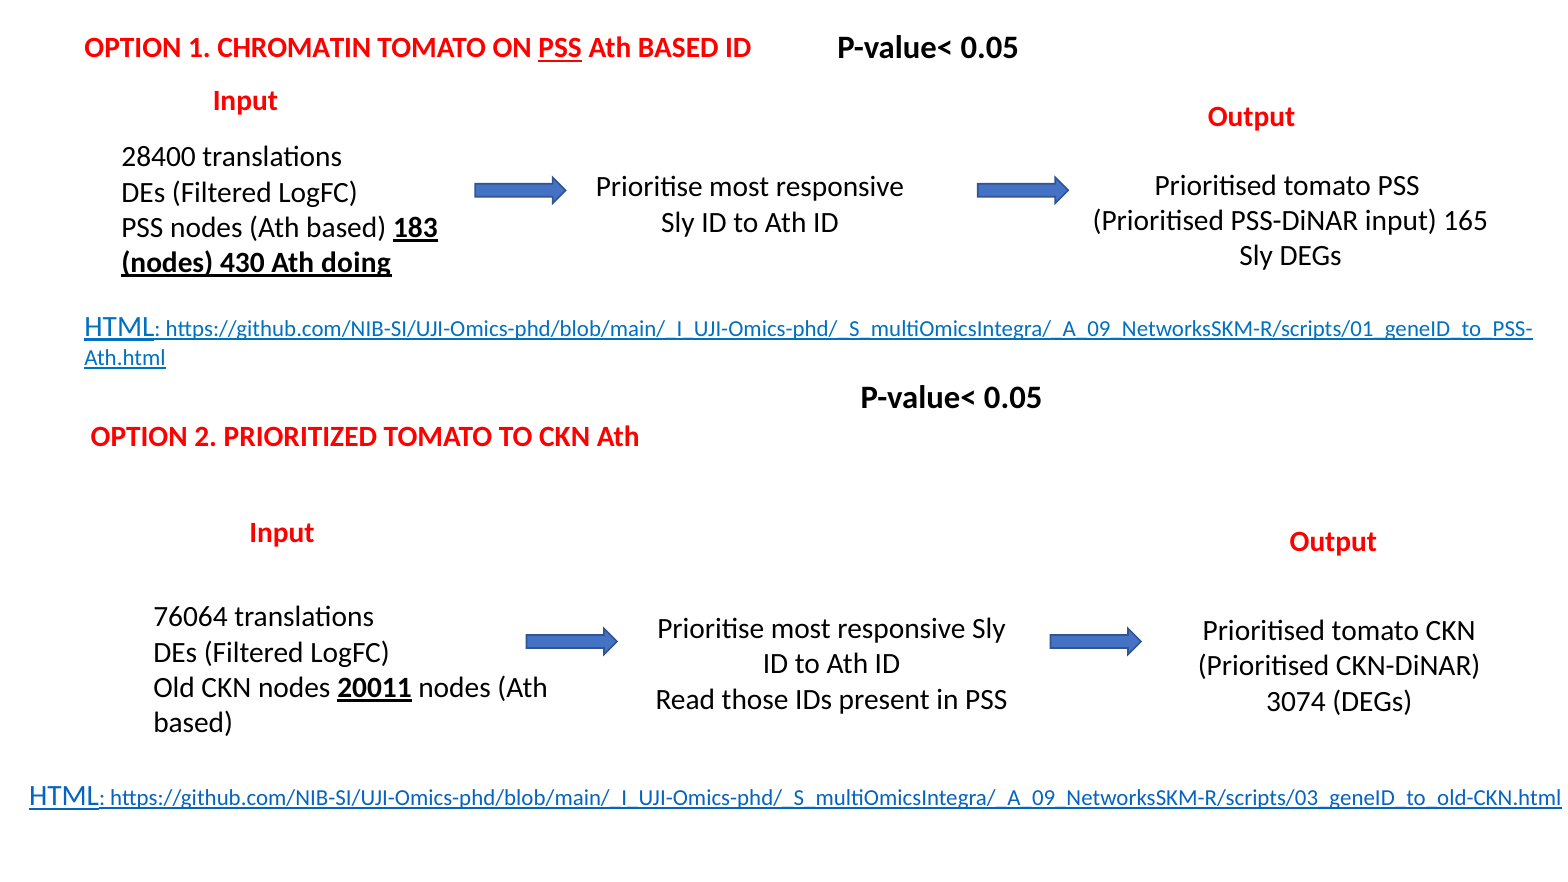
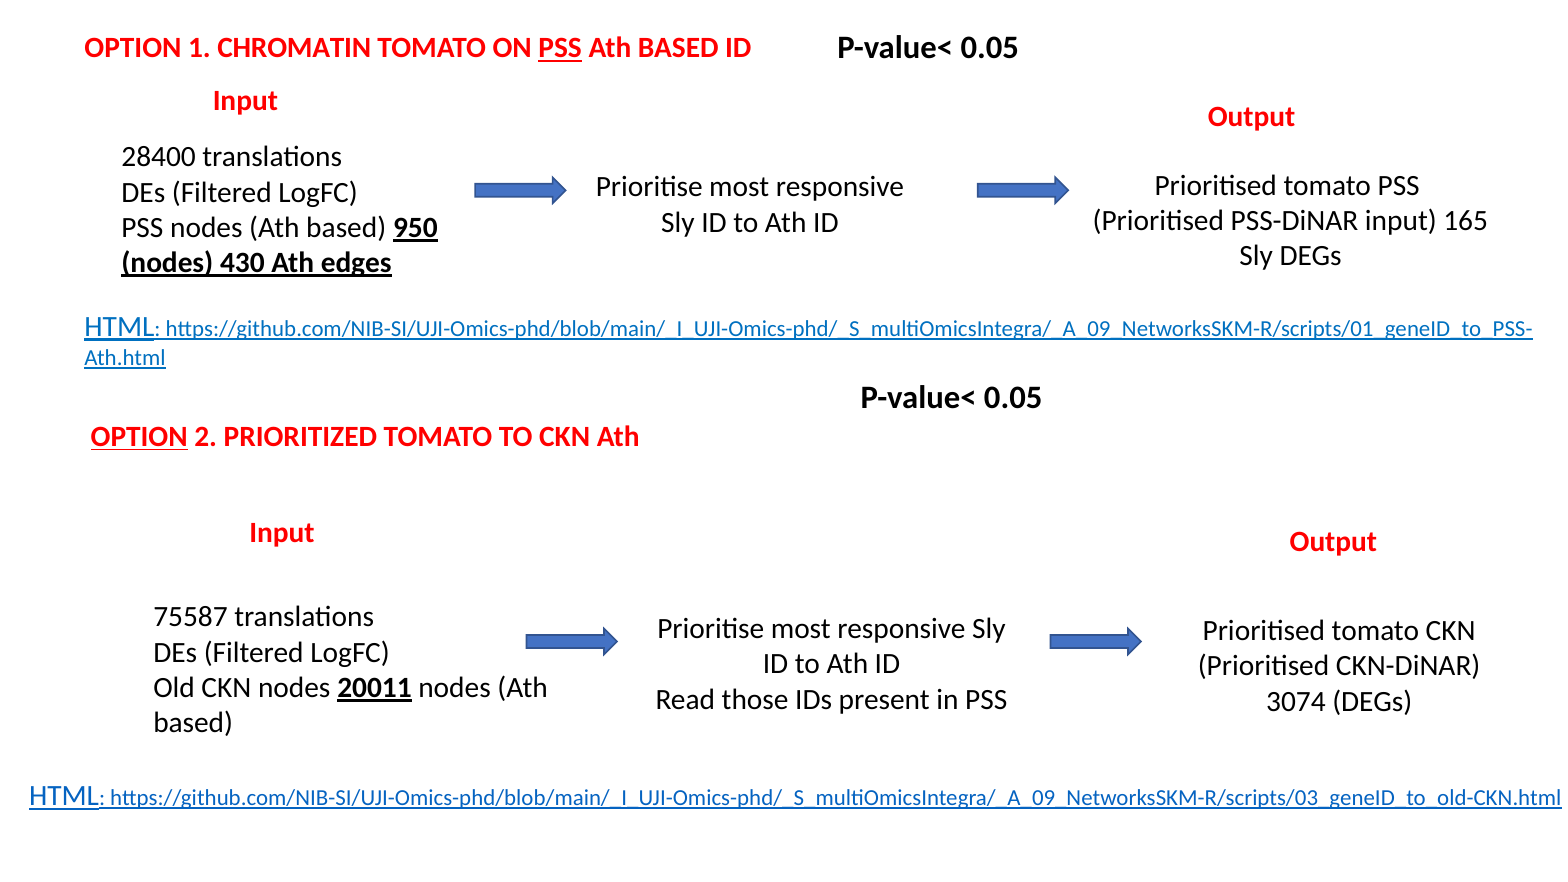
183: 183 -> 950 (415, 228)
doing: doing -> edges (356, 263)
OPTION underline: none -> present (139, 437)
76064: 76064 -> 75587 (190, 617)
